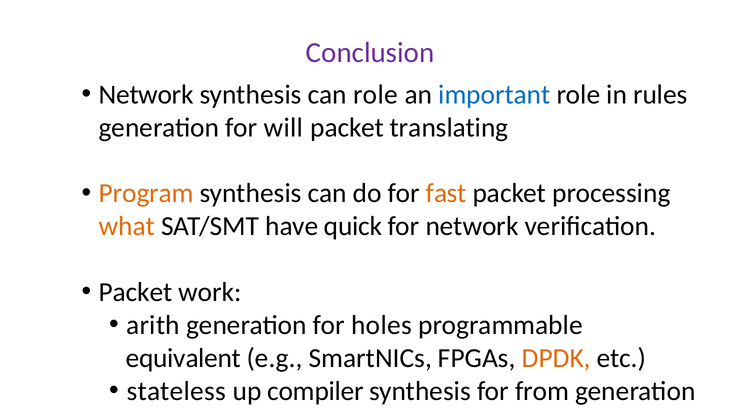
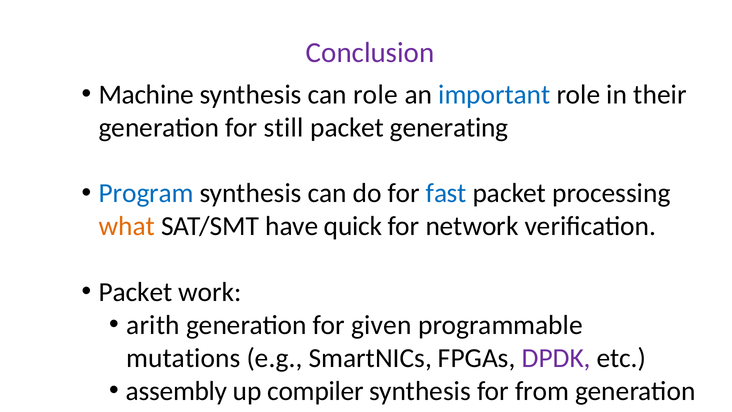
Network: Network -> Machine (146, 94)
rules: rules -> their (660, 94)
will: will -> still (284, 127)
translating: translating -> generating (449, 127)
Program colour: orange -> blue (146, 193)
fast colour: orange -> blue (446, 193)
holes: holes -> given (381, 325)
equivalent: equivalent -> mutations (183, 358)
DPDK colour: orange -> purple (556, 358)
stateless: stateless -> assembly (177, 391)
